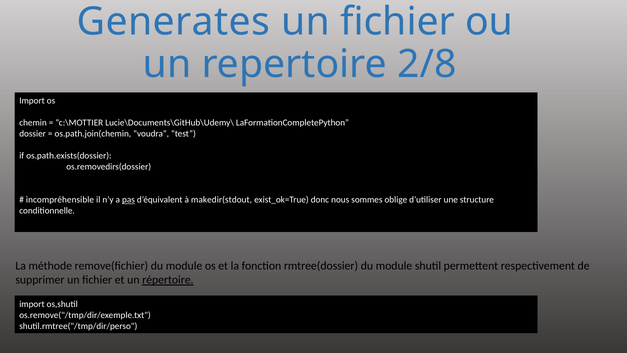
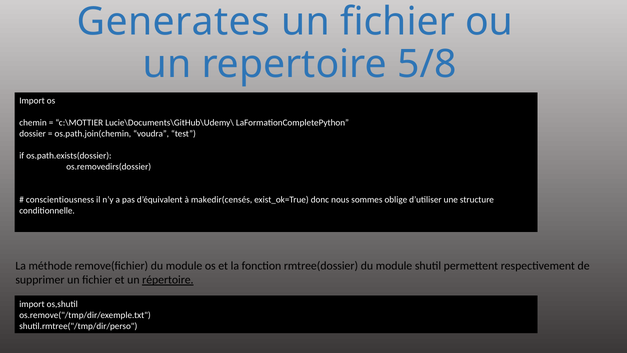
2/8: 2/8 -> 5/8 (427, 64)
incompréhensible: incompréhensible -> conscientiousness (60, 200)
pas underline: present -> none (128, 200)
makedir(stdout: makedir(stdout -> makedir(censés (222, 200)
